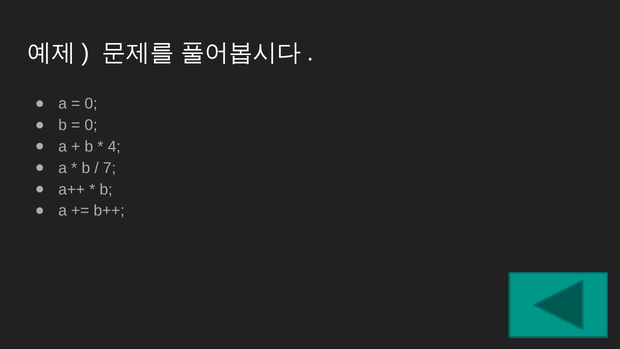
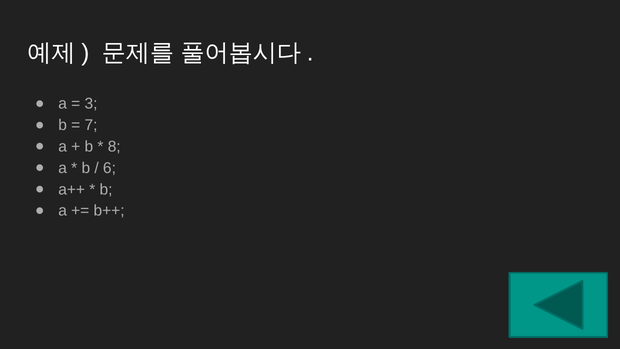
0: 0 -> 3 (91, 104)
0: 0 -> 7 (91, 125)
4: 4 -> 8 (114, 147)
7: 7 -> 6 (109, 168)
